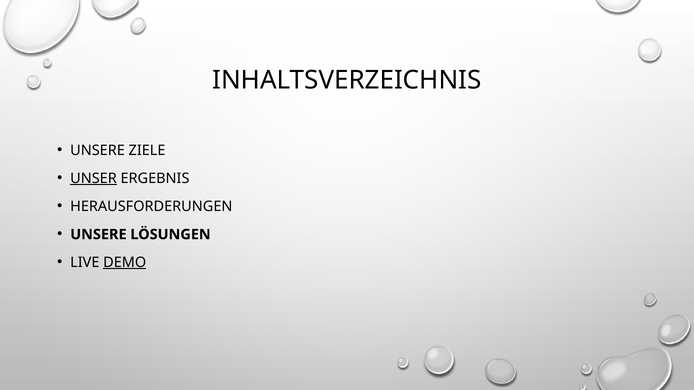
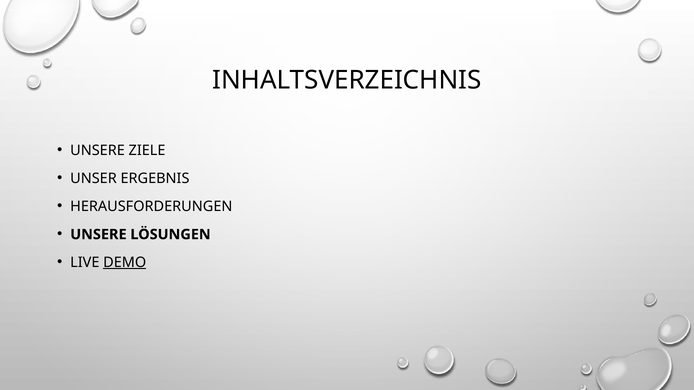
UNSER underline: present -> none (93, 179)
